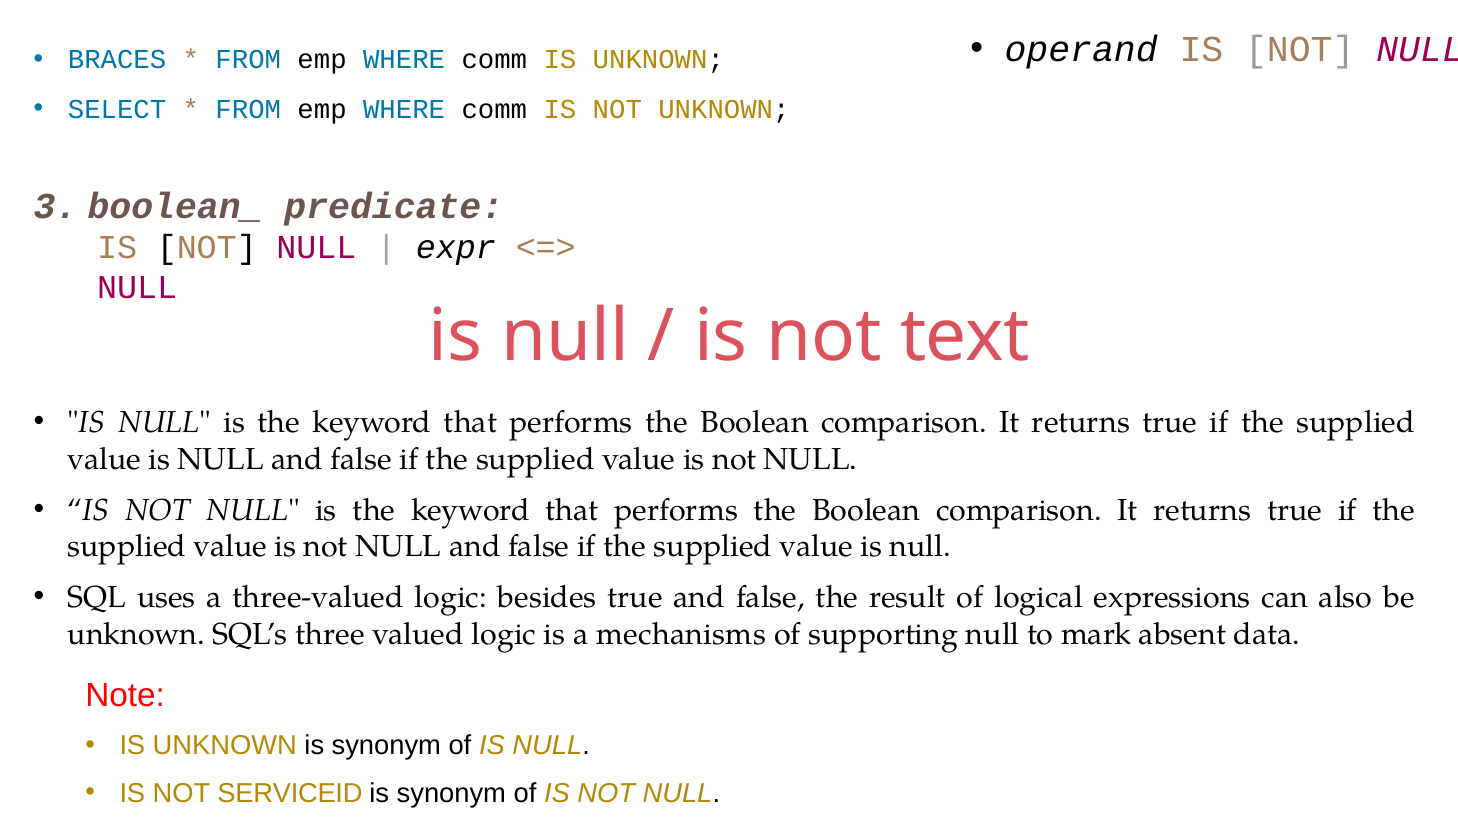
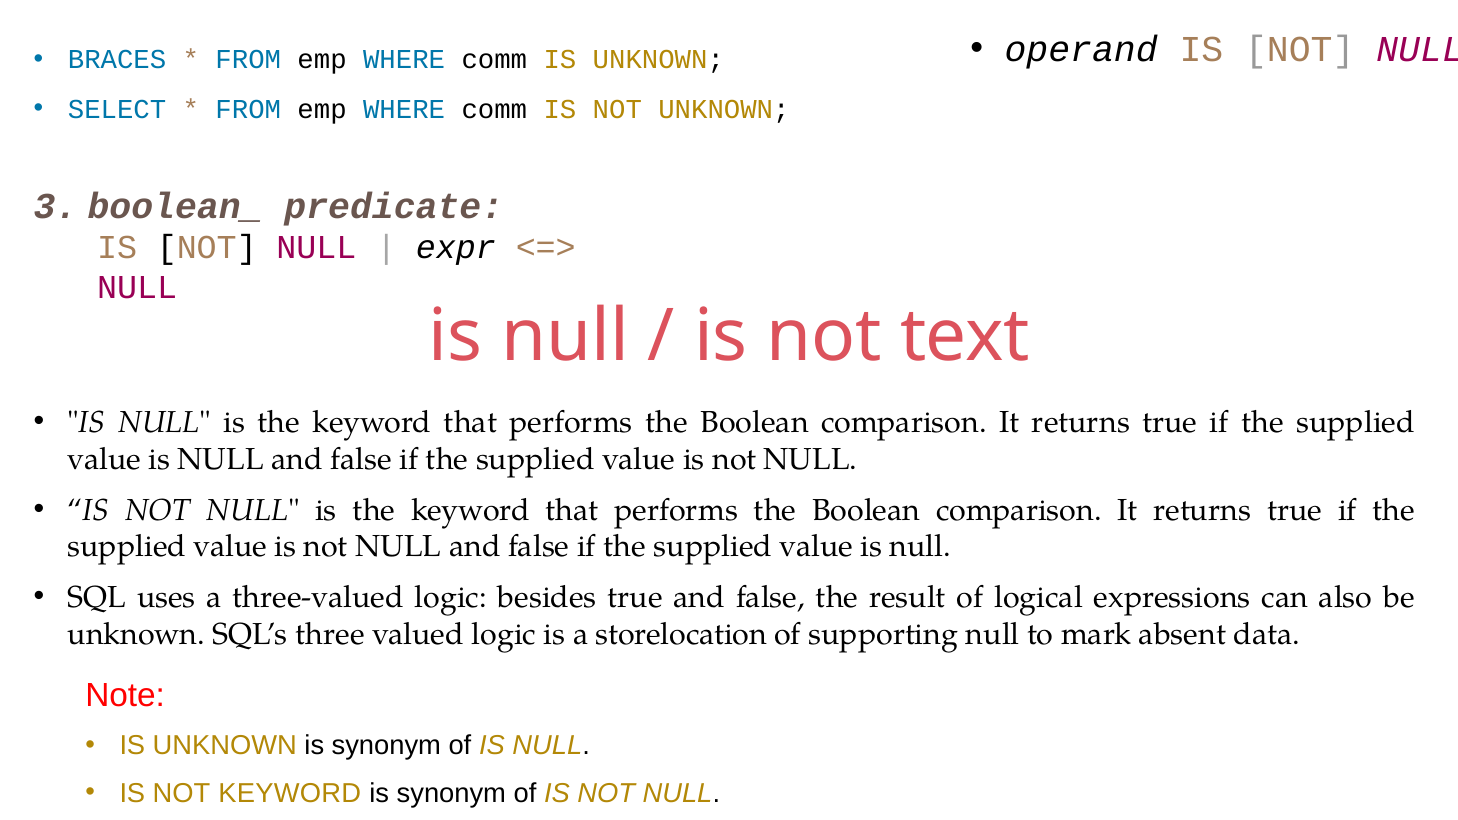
mechanisms: mechanisms -> storelocation (681, 634)
NOT SERVICEID: SERVICEID -> KEYWORD (290, 793)
